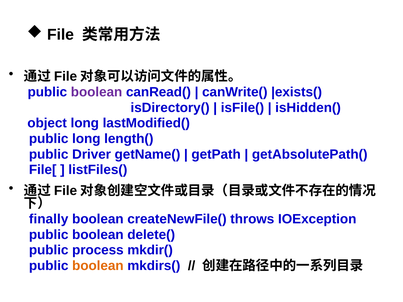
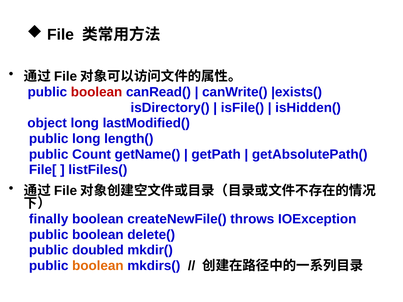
boolean colour: purple -> red (97, 92)
Driver: Driver -> Count (92, 154)
process: process -> doubled (98, 250)
